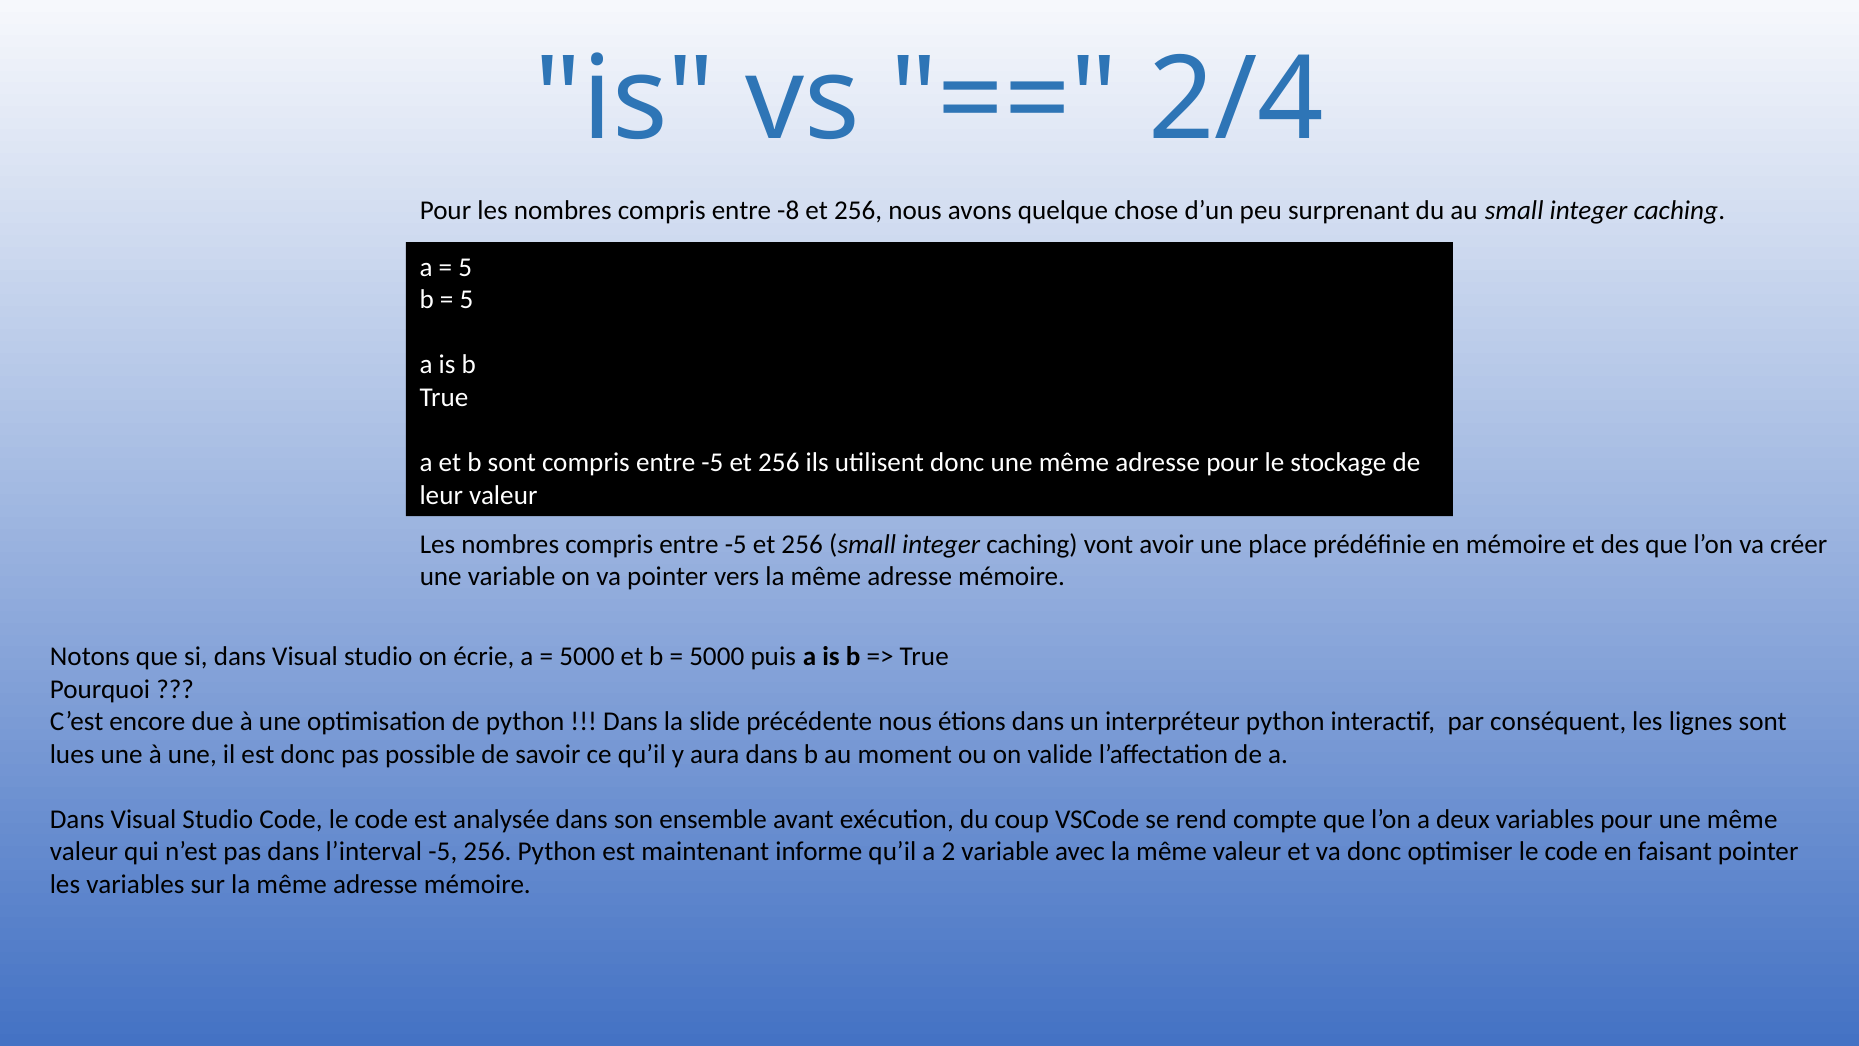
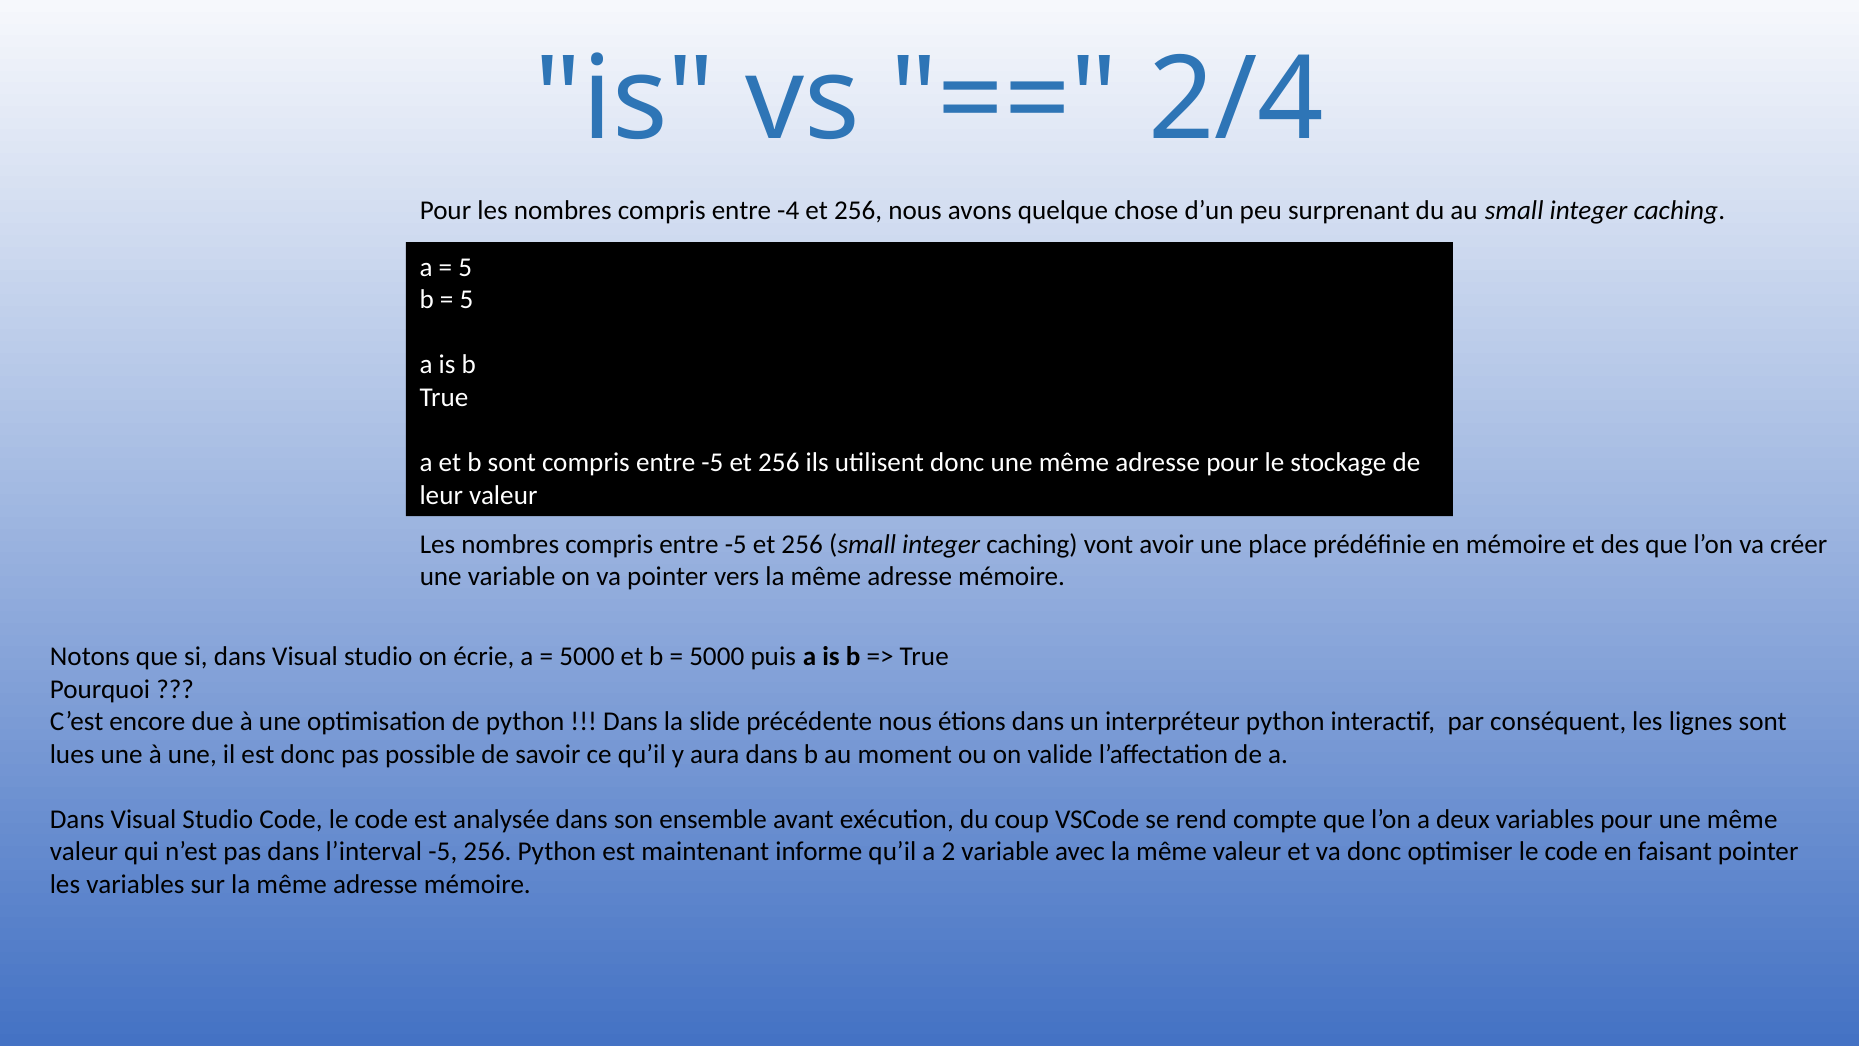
-8: -8 -> -4 (788, 210)
